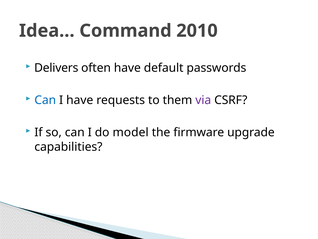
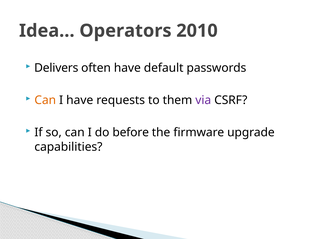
Command: Command -> Operators (125, 31)
Can colour: blue -> orange (45, 100)
model: model -> before (131, 132)
